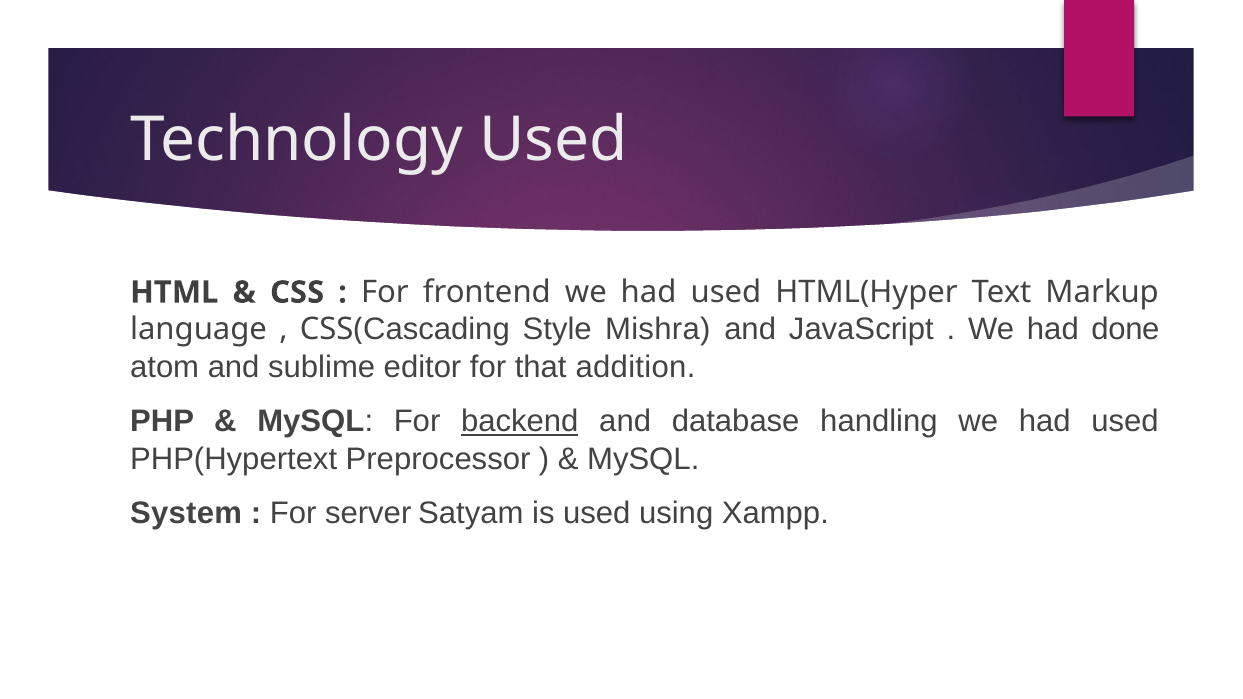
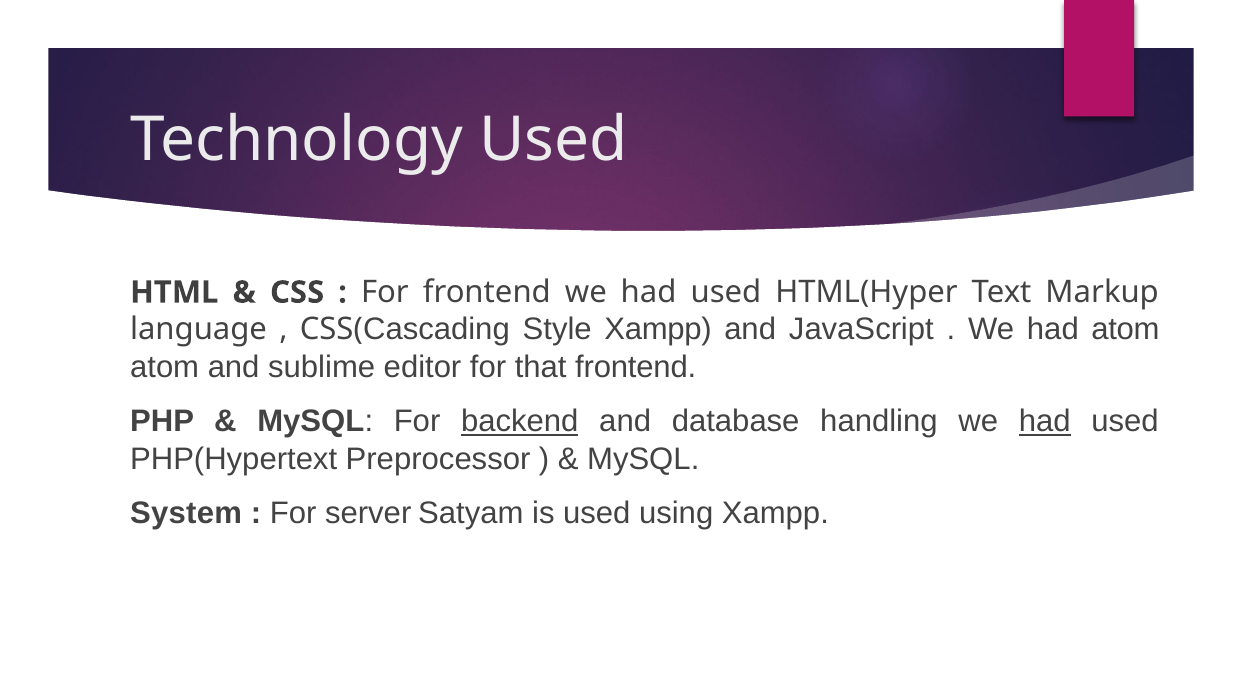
Style Mishra: Mishra -> Xampp (658, 330)
had done: done -> atom (1125, 330)
that addition: addition -> frontend (636, 367)
had underline: none -> present (1045, 422)
